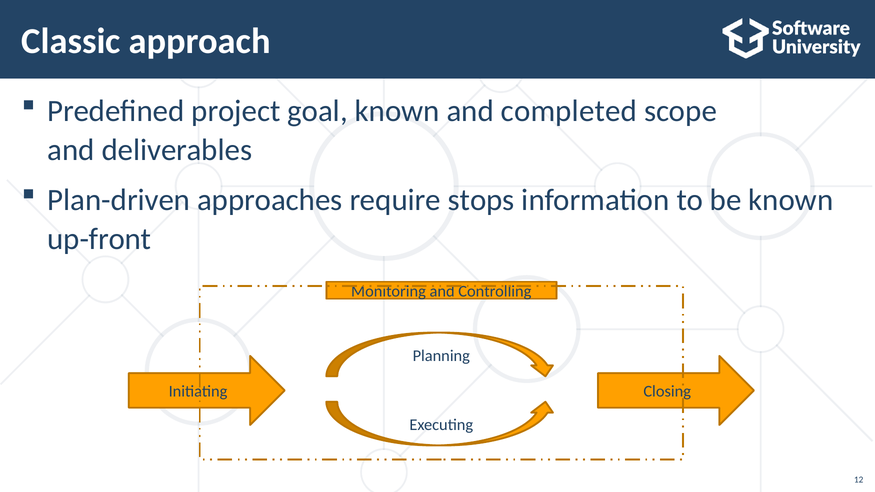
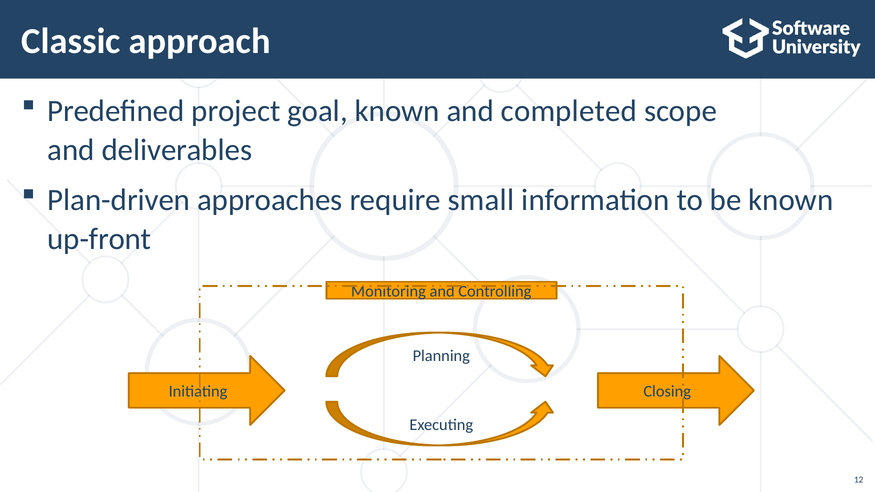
stops: stops -> small (481, 200)
